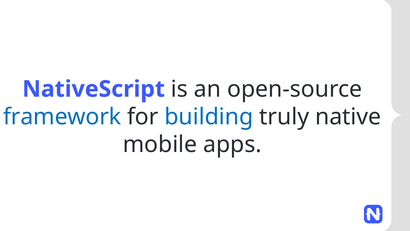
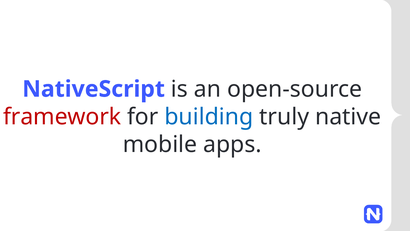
framework colour: blue -> red (62, 117)
